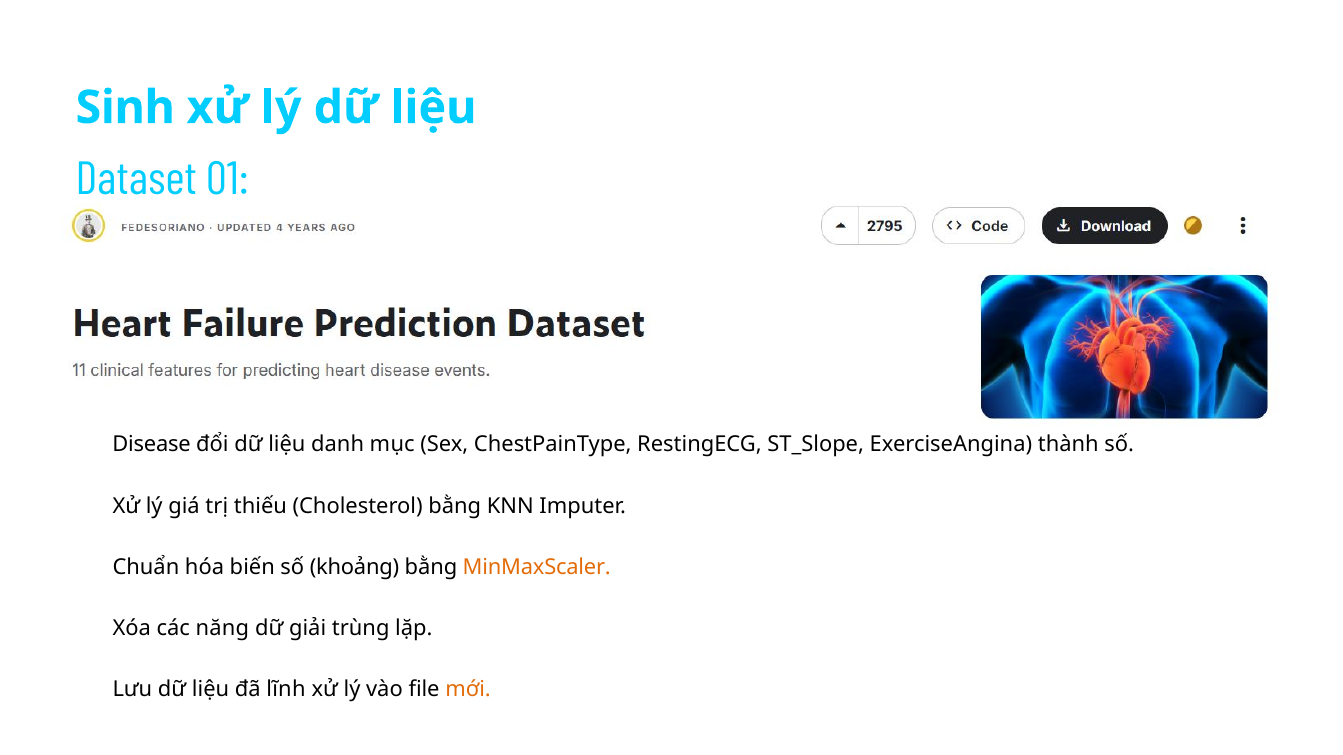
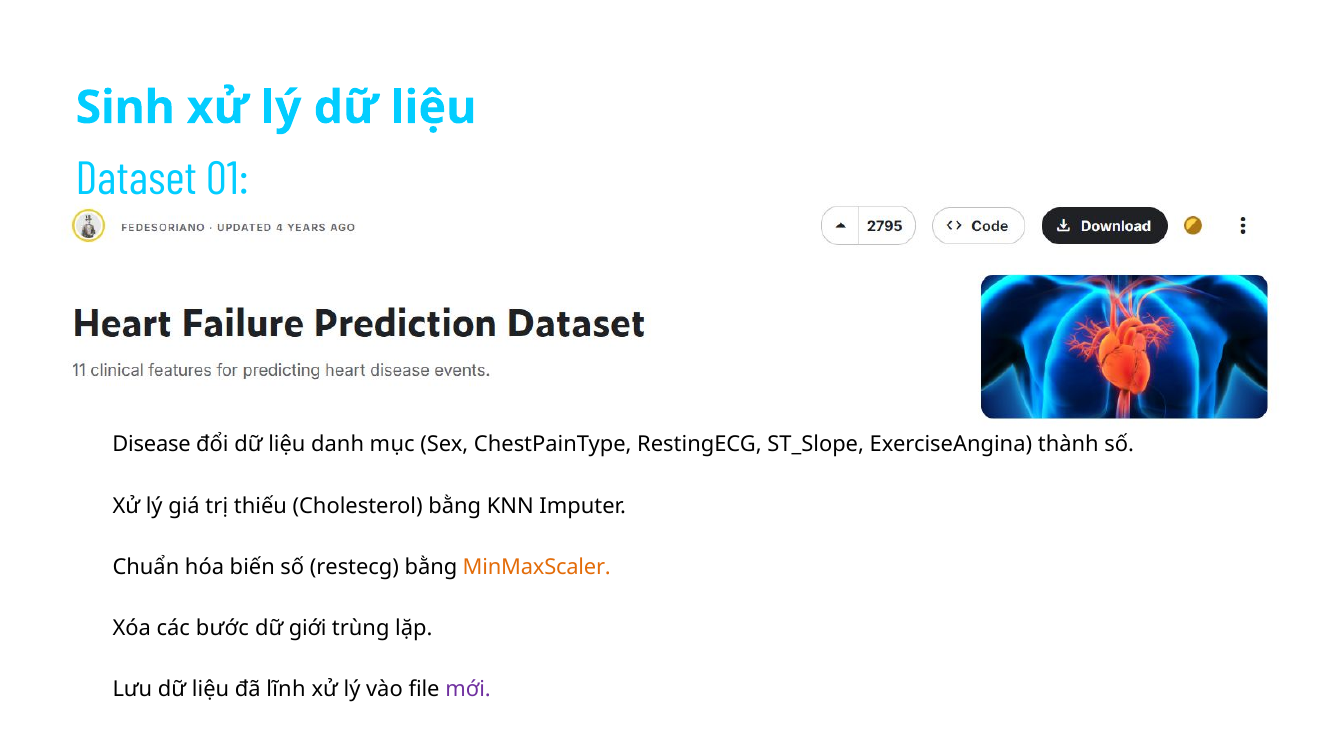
khoảng: khoảng -> restecg (354, 567)
năng: năng -> bước (222, 629)
giải: giải -> giới (308, 629)
mới colour: orange -> purple (468, 690)
